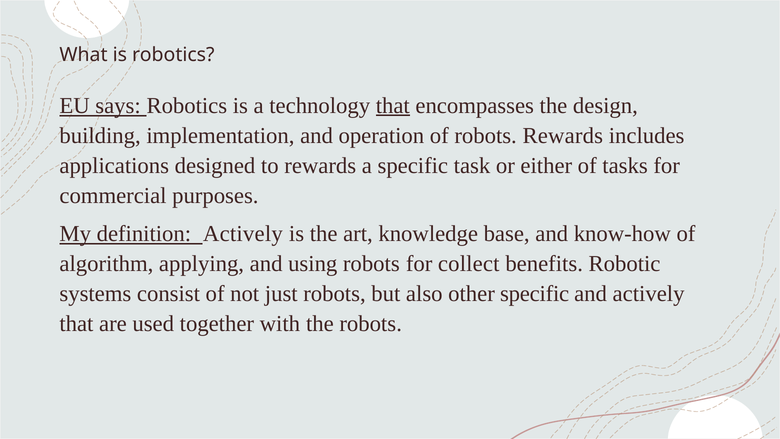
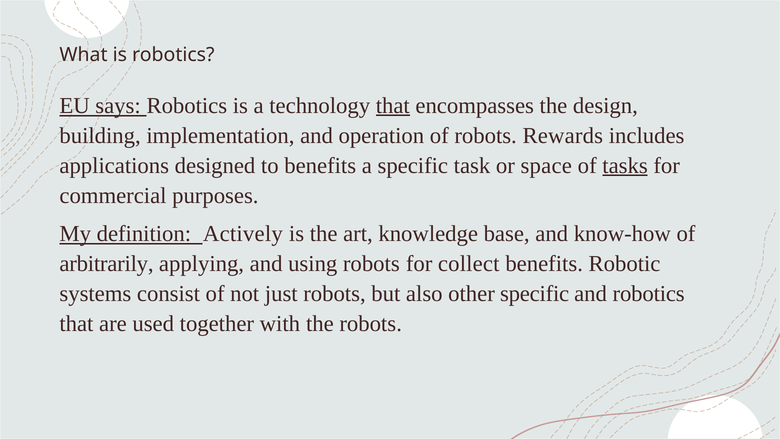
to rewards: rewards -> benefits (320, 166)
either: either -> space (546, 166)
tasks underline: none -> present (625, 166)
algorithm: algorithm -> arbitrarily (107, 264)
and actively: actively -> robotics (649, 293)
